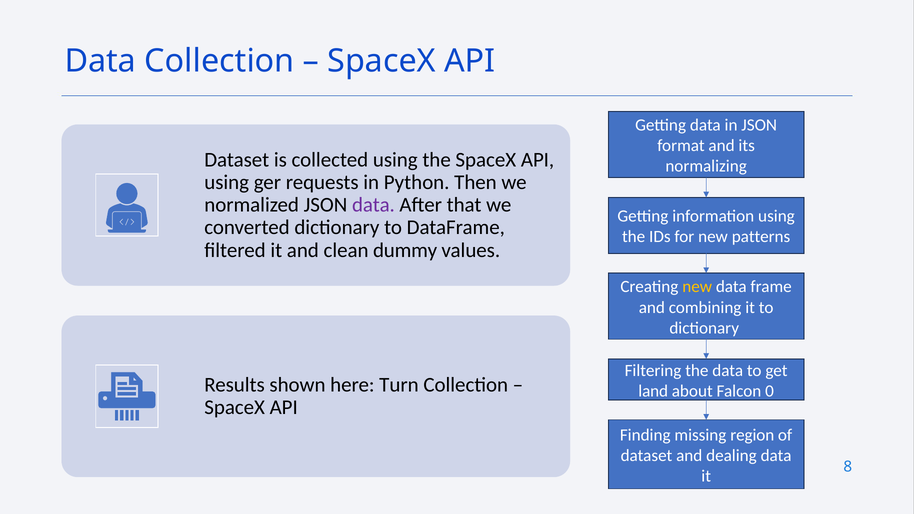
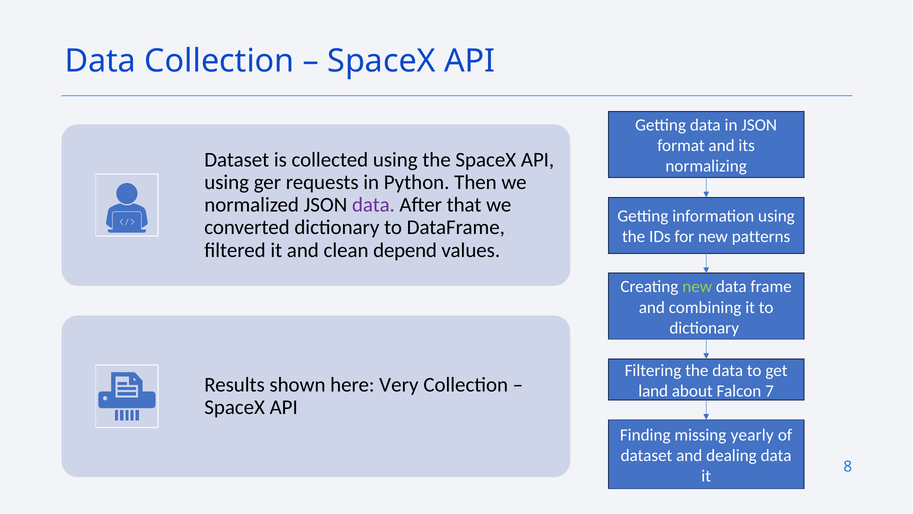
dummy: dummy -> depend (405, 250)
new colour: yellow -> light green (697, 287)
Turn: Turn -> Very (399, 385)
0: 0 -> 7 (770, 391)
region: region -> yearly (752, 435)
